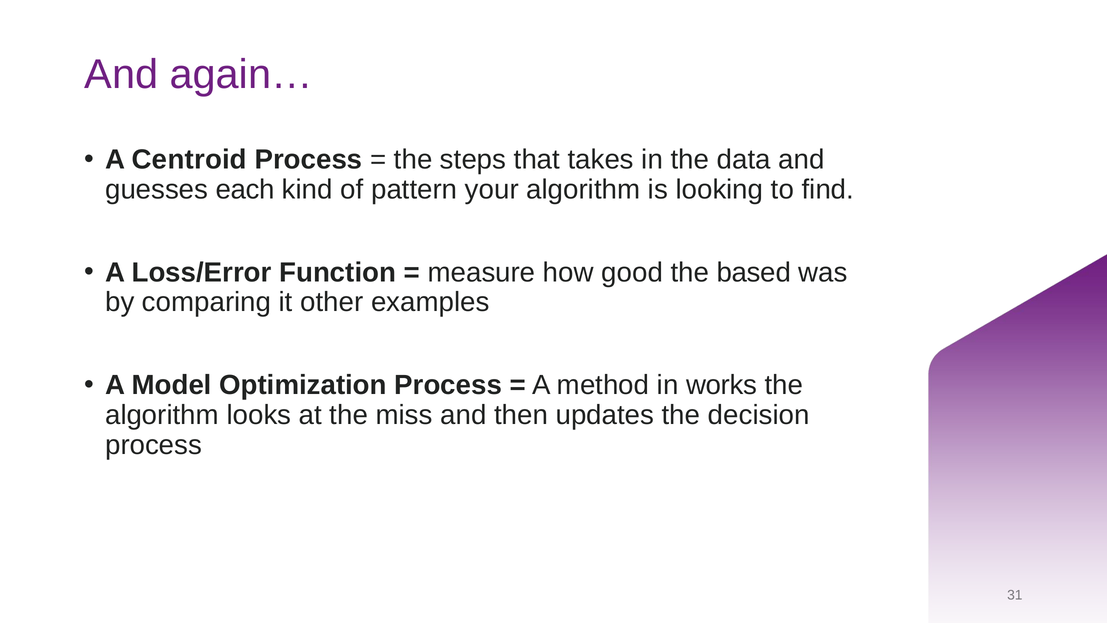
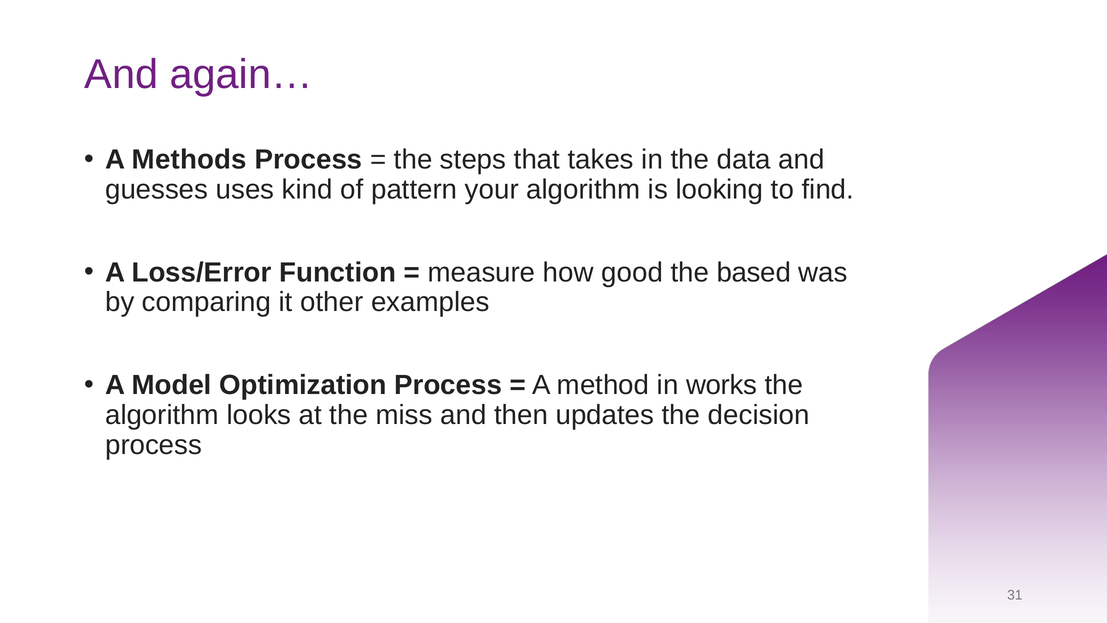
Centroid: Centroid -> Methods (189, 160)
each: each -> uses (245, 189)
